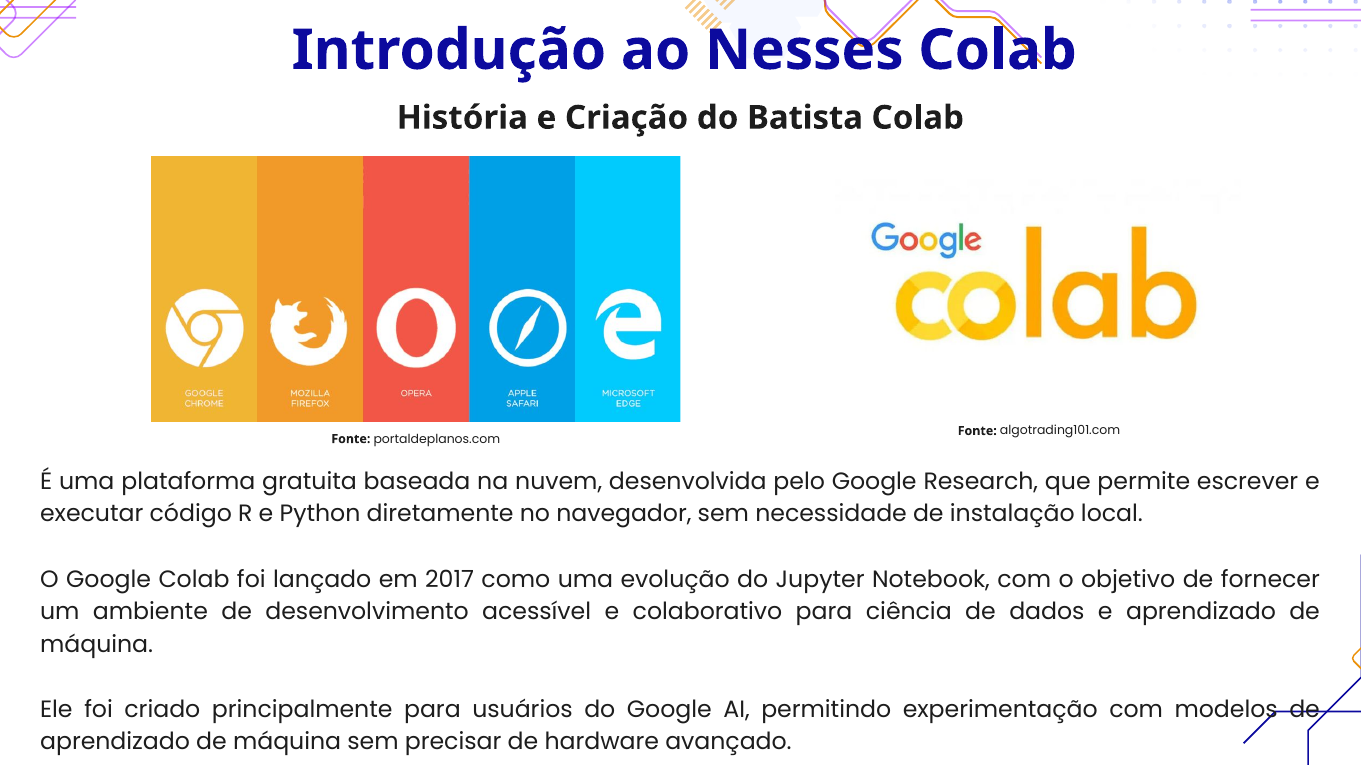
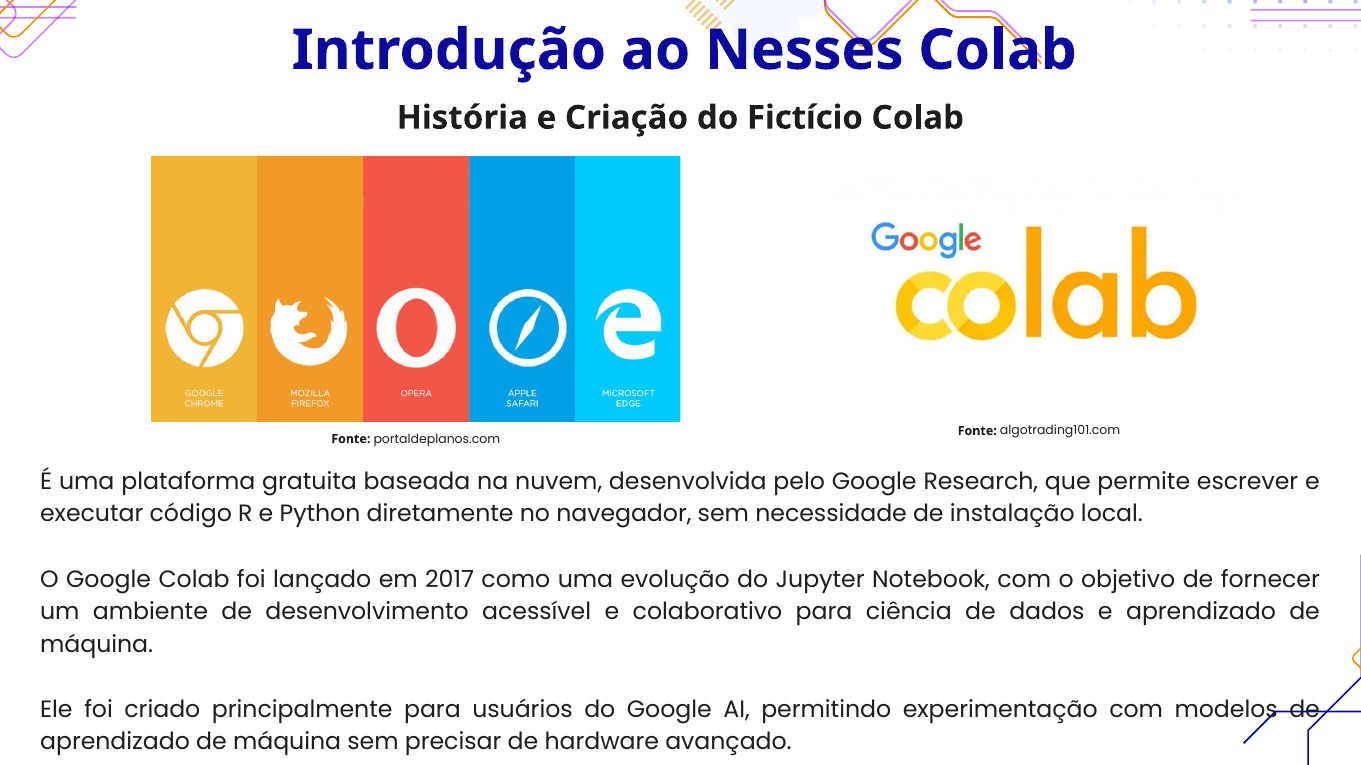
Batista: Batista -> Fictício (805, 118)
